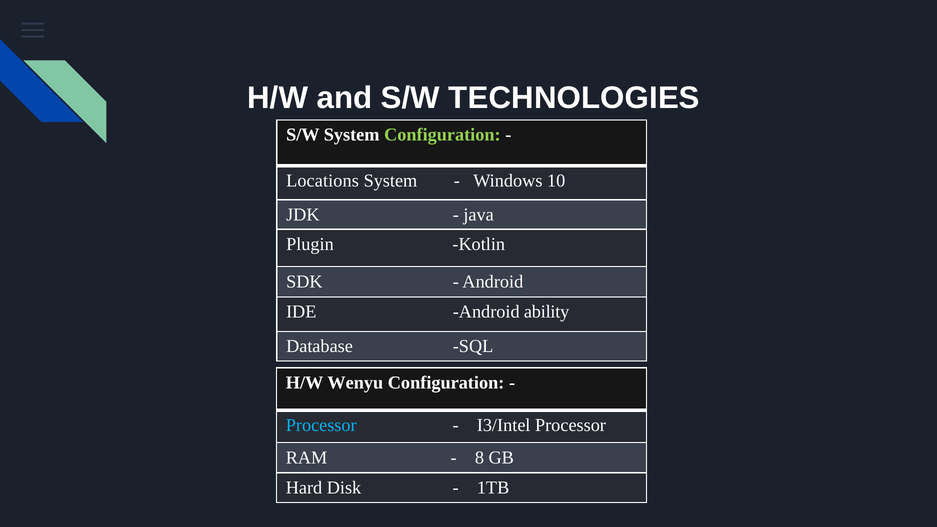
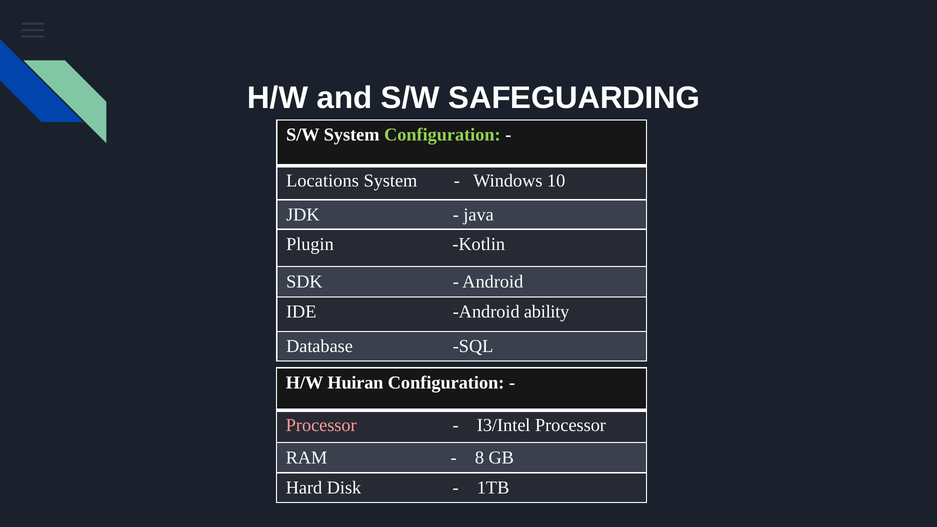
TECHNOLOGIES: TECHNOLOGIES -> SAFEGUARDING (574, 98)
Wenyu: Wenyu -> Huiran (355, 383)
Processor colour: light blue -> pink (321, 425)
